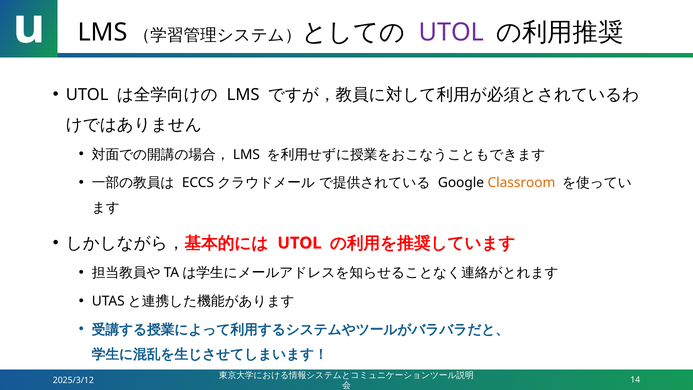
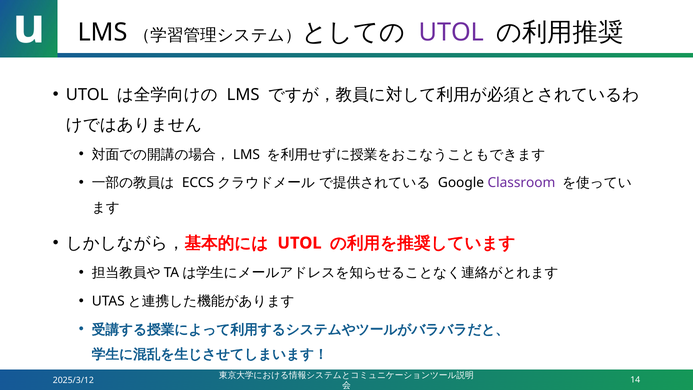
Classroom colour: orange -> purple (521, 183)
